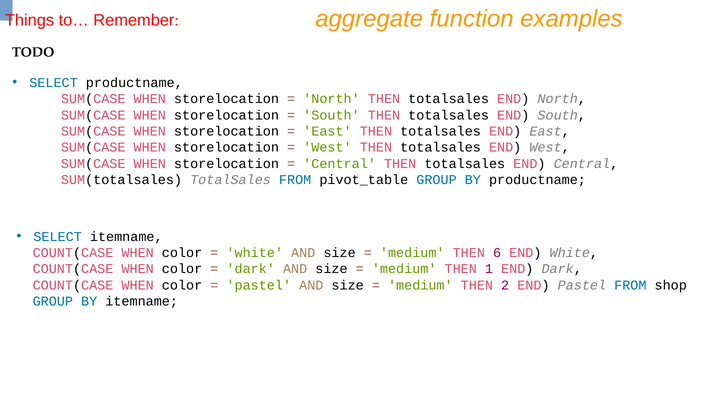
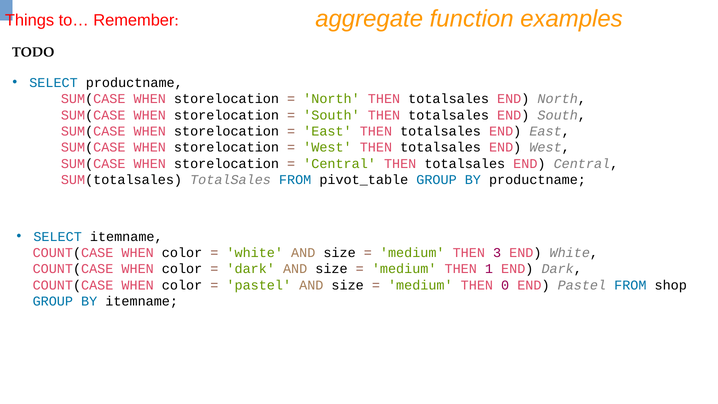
6: 6 -> 3 (497, 253)
2: 2 -> 0 (505, 285)
